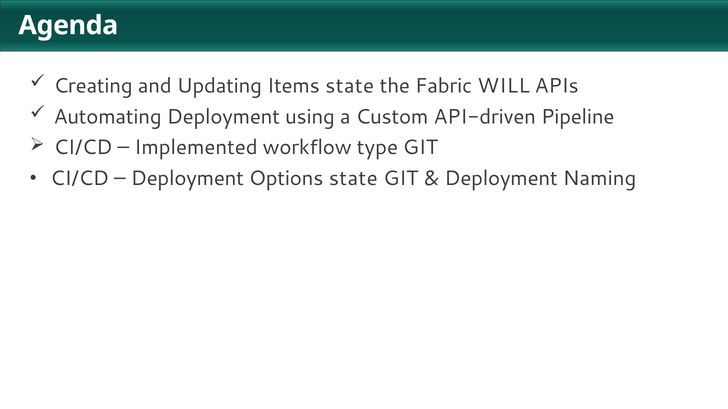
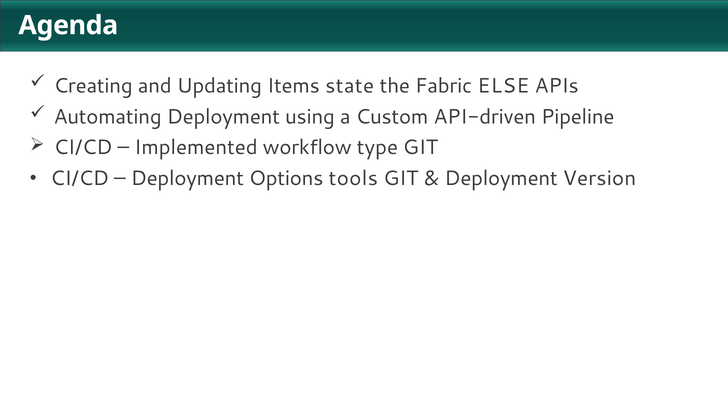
WILL: WILL -> ELSE (503, 86)
Options state: state -> tools (353, 179)
Naming: Naming -> Version (599, 179)
